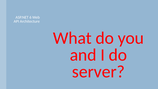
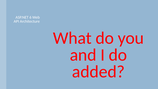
server: server -> added (98, 72)
